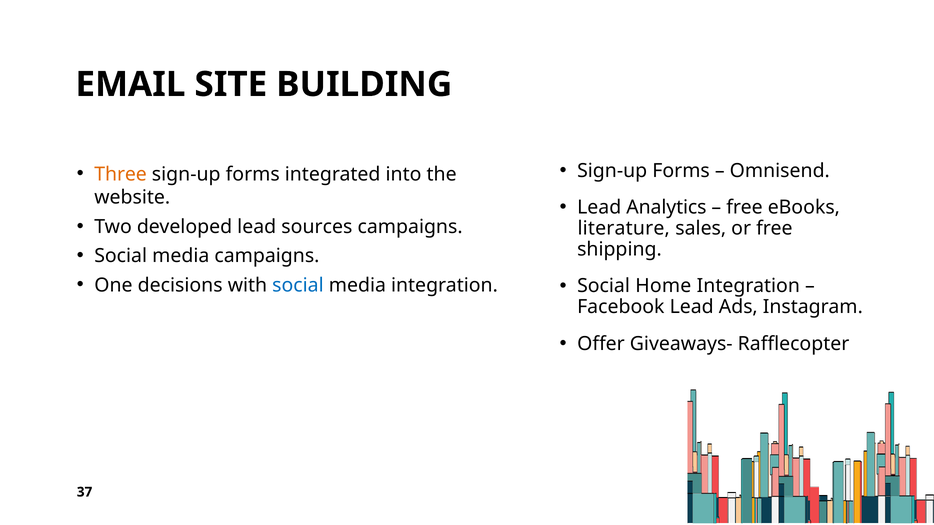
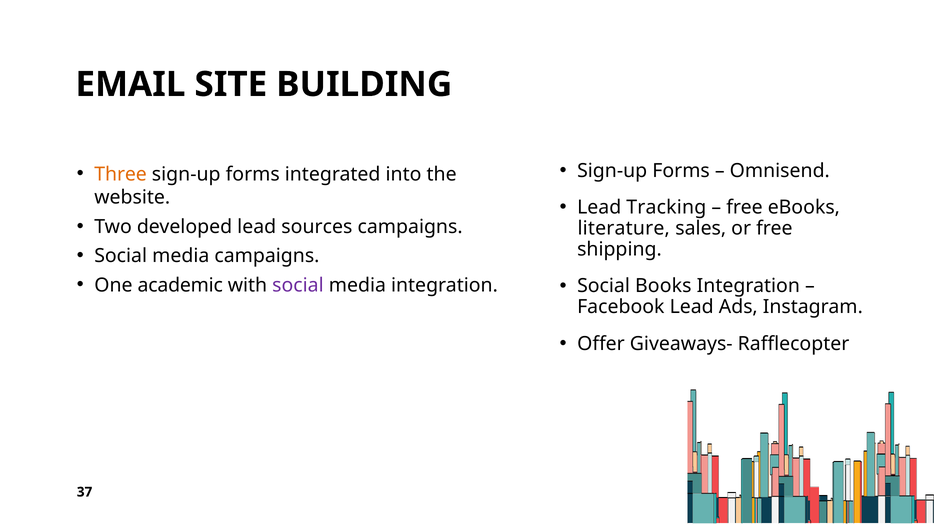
Analytics: Analytics -> Tracking (666, 207)
decisions: decisions -> academic (180, 285)
social colour: blue -> purple (298, 285)
Home: Home -> Books (663, 286)
